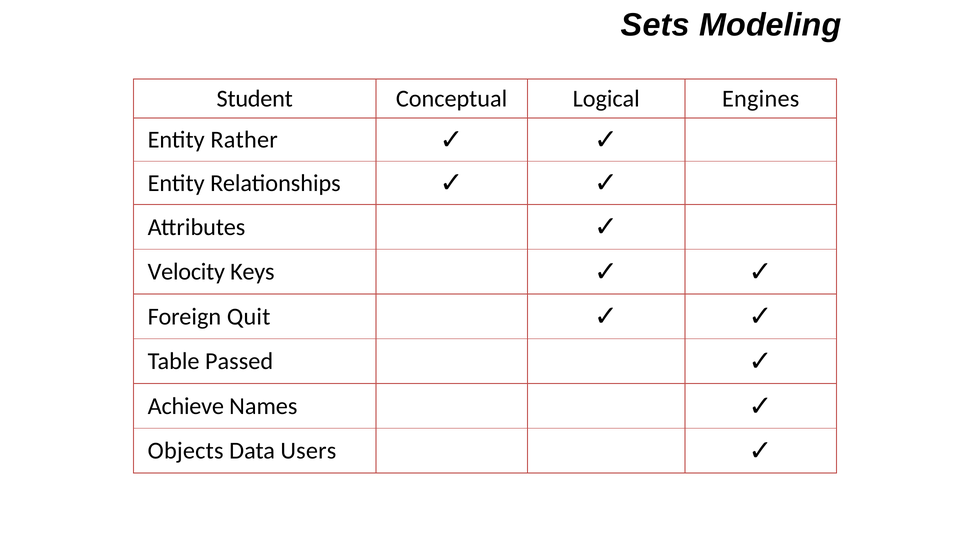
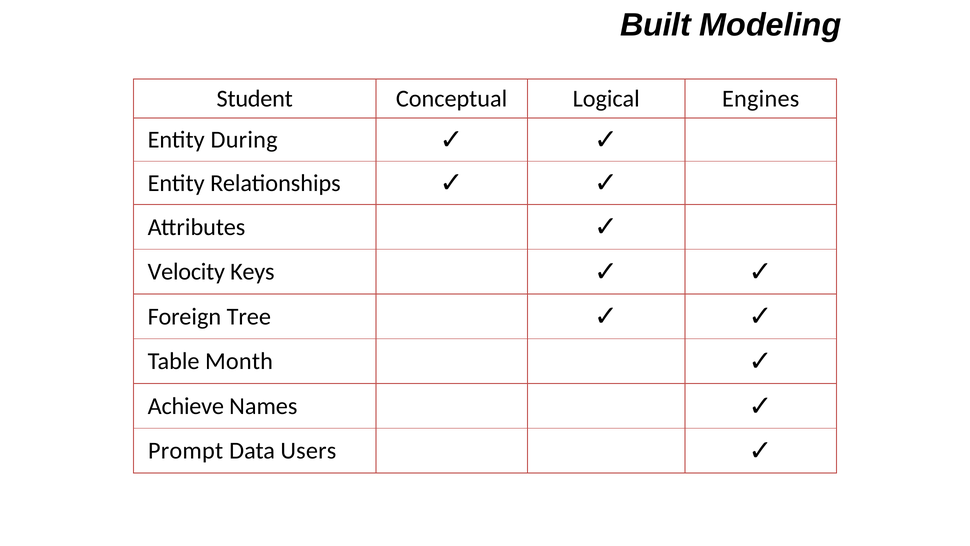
Sets: Sets -> Built (656, 25)
Rather: Rather -> During (244, 140)
Quit: Quit -> Tree (249, 316)
Passed: Passed -> Month (239, 361)
Objects: Objects -> Prompt (186, 451)
